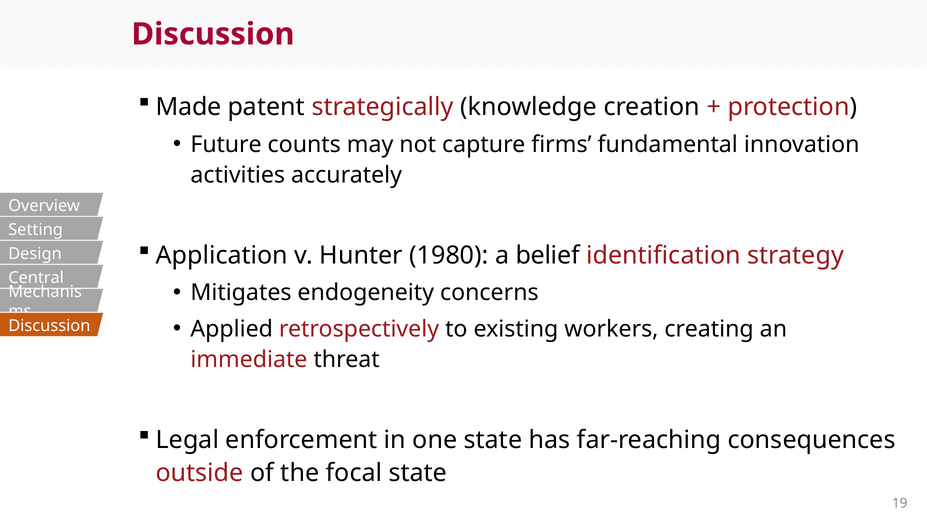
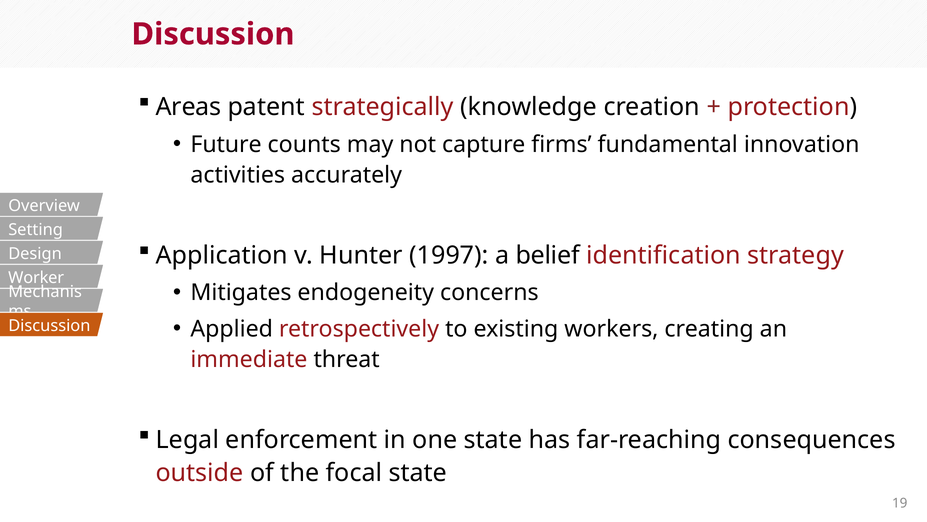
Made: Made -> Areas (189, 107)
1980: 1980 -> 1997 (449, 255)
Central: Central -> Worker (36, 277)
